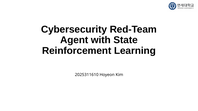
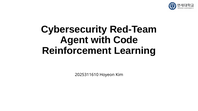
State: State -> Code (126, 40)
